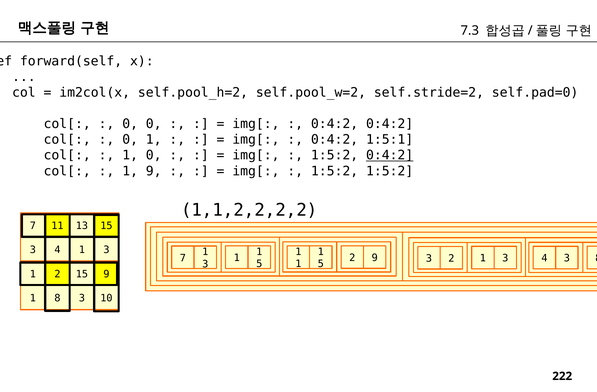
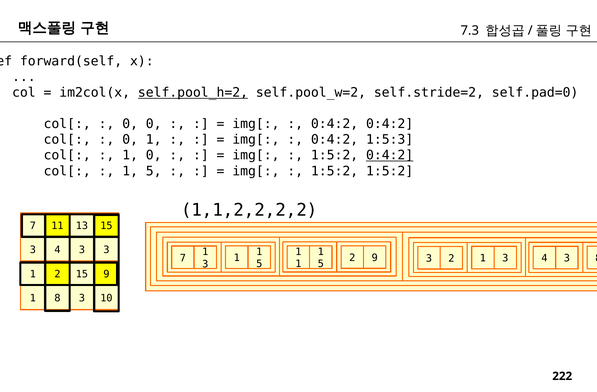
self.pool_h=2 underline: none -> present (193, 93)
1:5:1: 1:5:1 -> 1:5:3 (390, 140)
9: 9 -> 5 (154, 171)
1: 1 -> 3 (82, 250)
